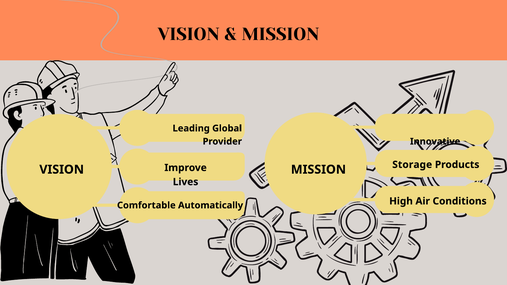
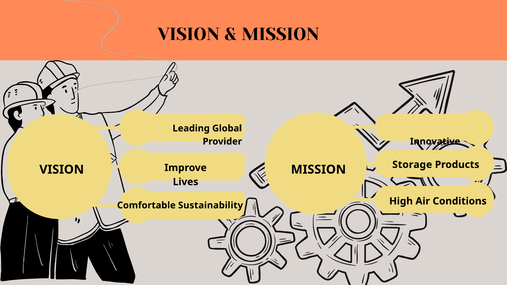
Automatically: Automatically -> Sustainability (211, 205)
